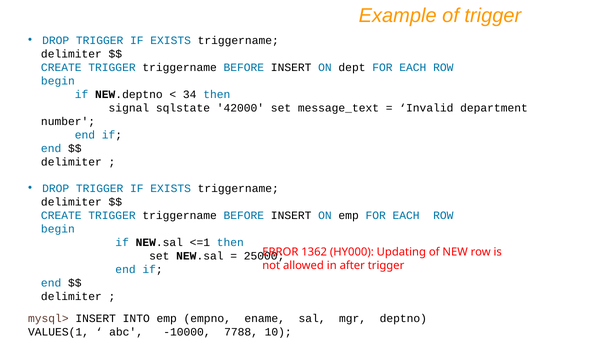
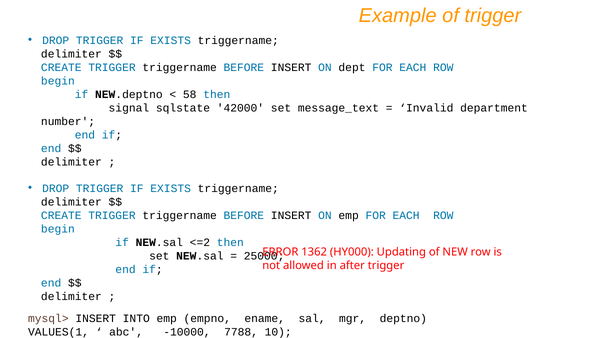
34: 34 -> 58 (190, 94)
<=1: <=1 -> <=2 (200, 242)
